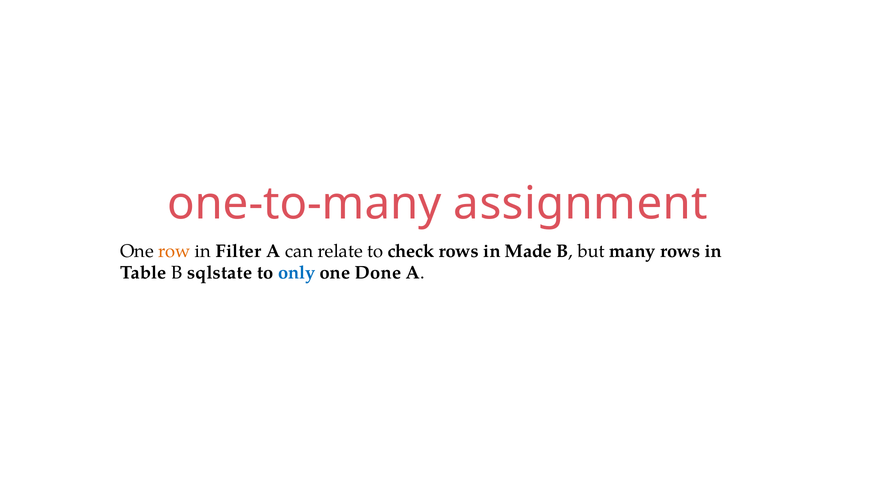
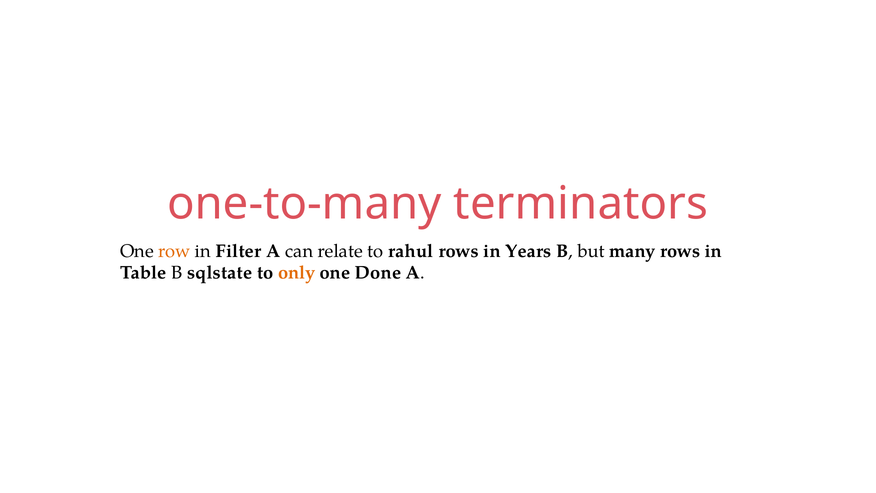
assignment: assignment -> terminators (581, 204)
check: check -> rahul (411, 251)
Made: Made -> Years (528, 251)
only colour: blue -> orange (297, 273)
